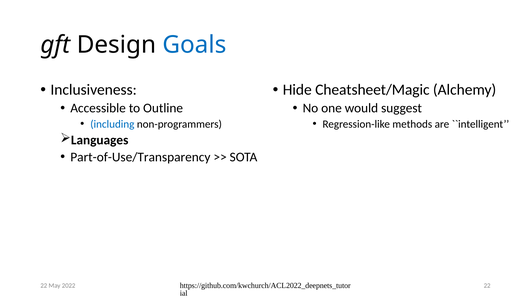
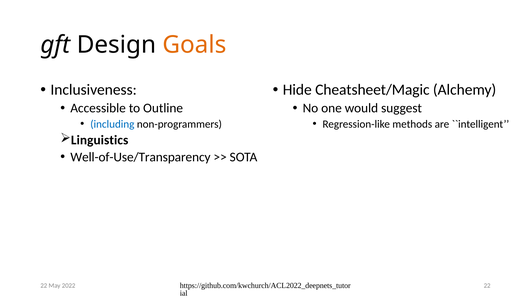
Goals colour: blue -> orange (194, 45)
Languages: Languages -> Linguistics (100, 140)
Part-of-Use/Transparency: Part-of-Use/Transparency -> Well-of-Use/Transparency (140, 157)
